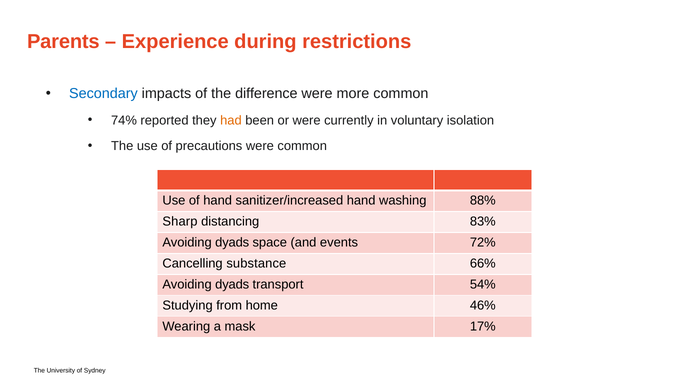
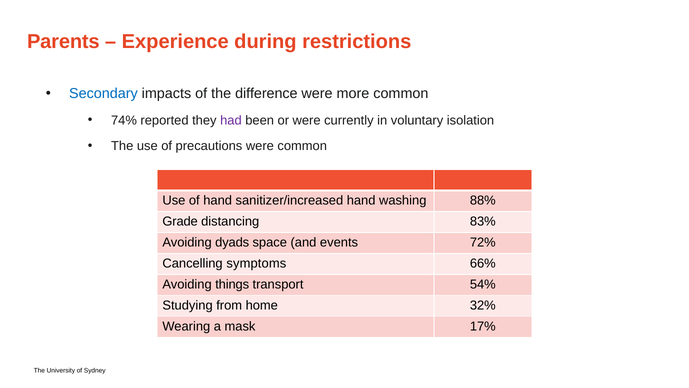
had colour: orange -> purple (231, 120)
Sharp: Sharp -> Grade (180, 221)
substance: substance -> symptoms (256, 263)
dyads: dyads -> things (232, 284)
46%: 46% -> 32% (483, 305)
